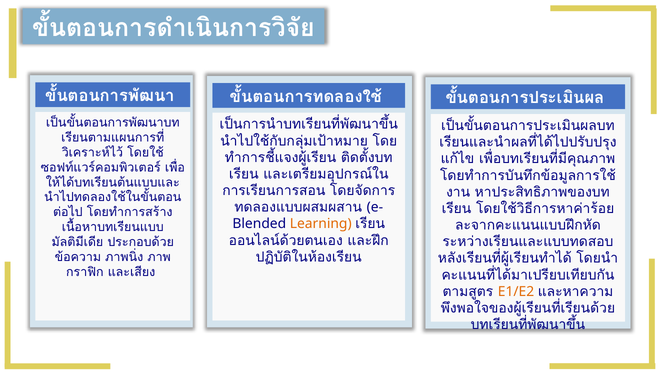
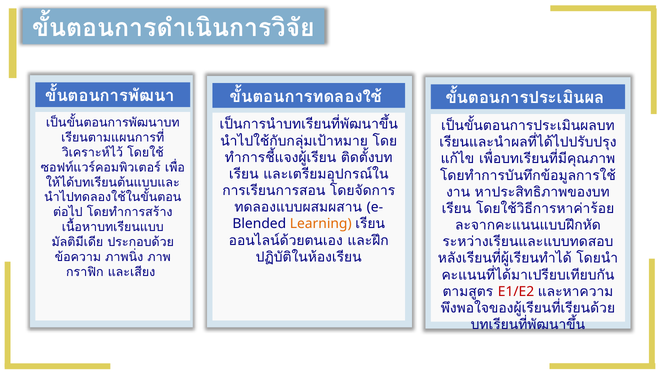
E1/E2 colour: orange -> red (516, 292)
